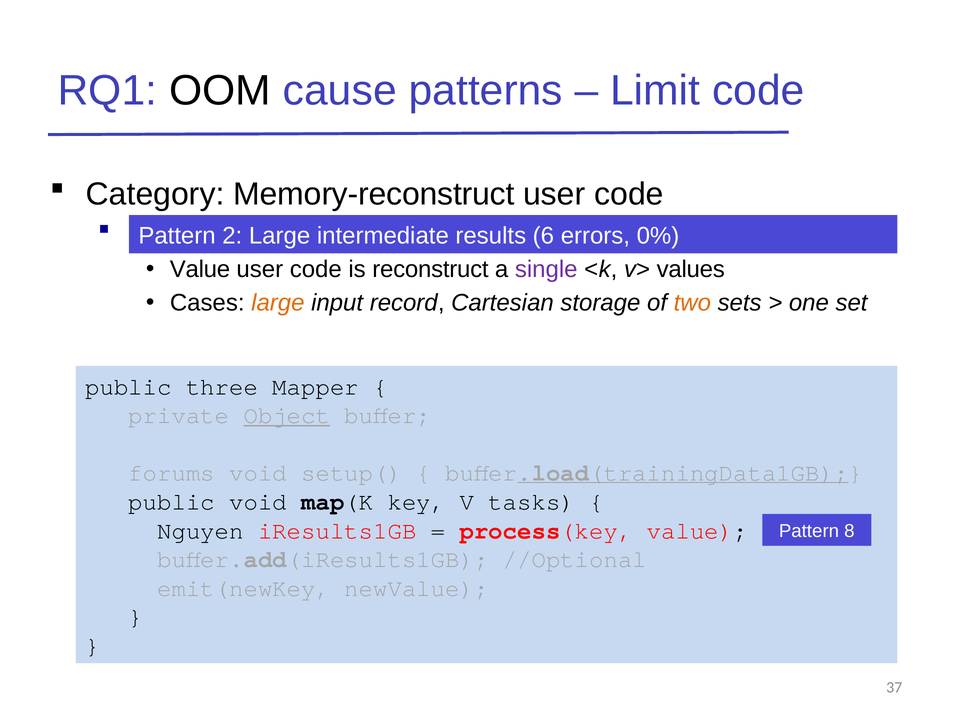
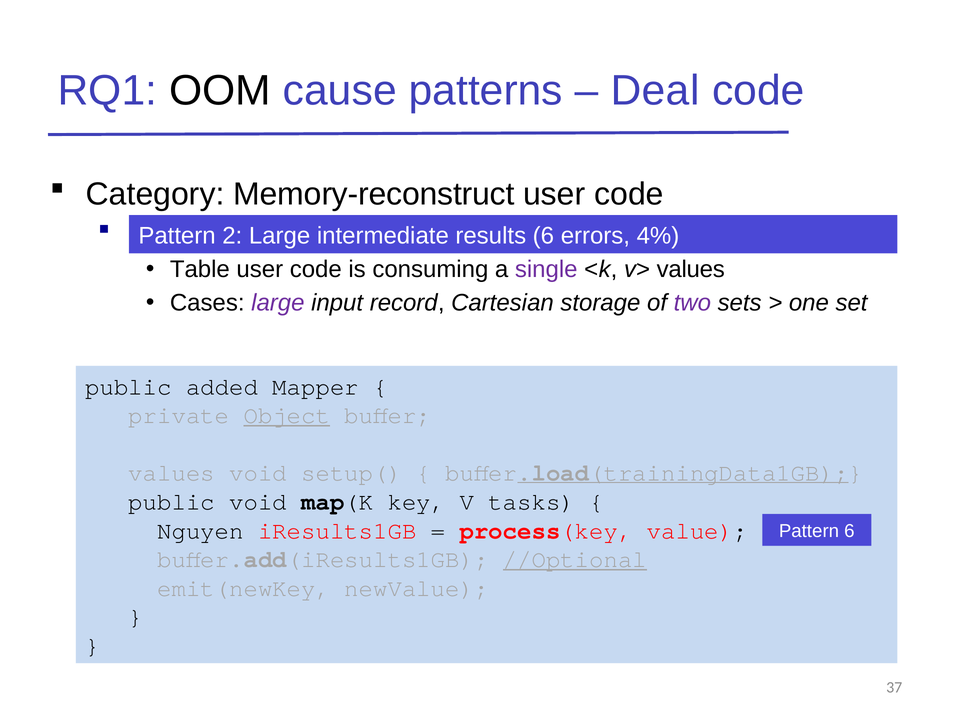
Limit: Limit -> Deal (655, 91)
0%: 0% -> 4% (658, 236)
Value: Value -> Table (200, 269)
reconstruct: reconstruct -> consuming (430, 269)
large colour: orange -> purple (278, 303)
two colour: orange -> purple (692, 303)
three: three -> added (222, 387)
forums: forums -> values (172, 473)
Pattern 8: 8 -> 6 (849, 531)
//Optional underline: none -> present (575, 559)
